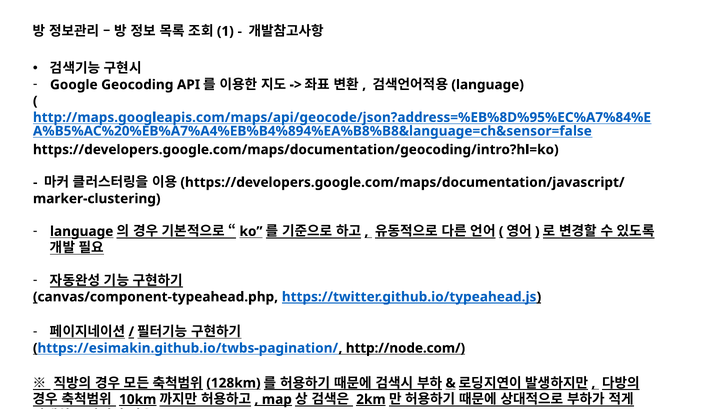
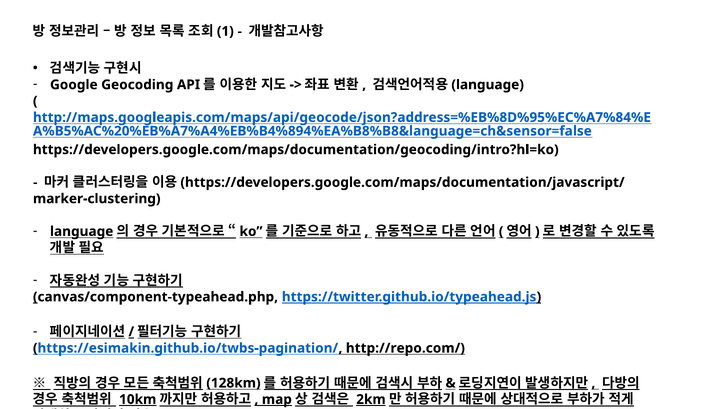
http://node.com/: http://node.com/ -> http://repo.com/ (405, 348)
